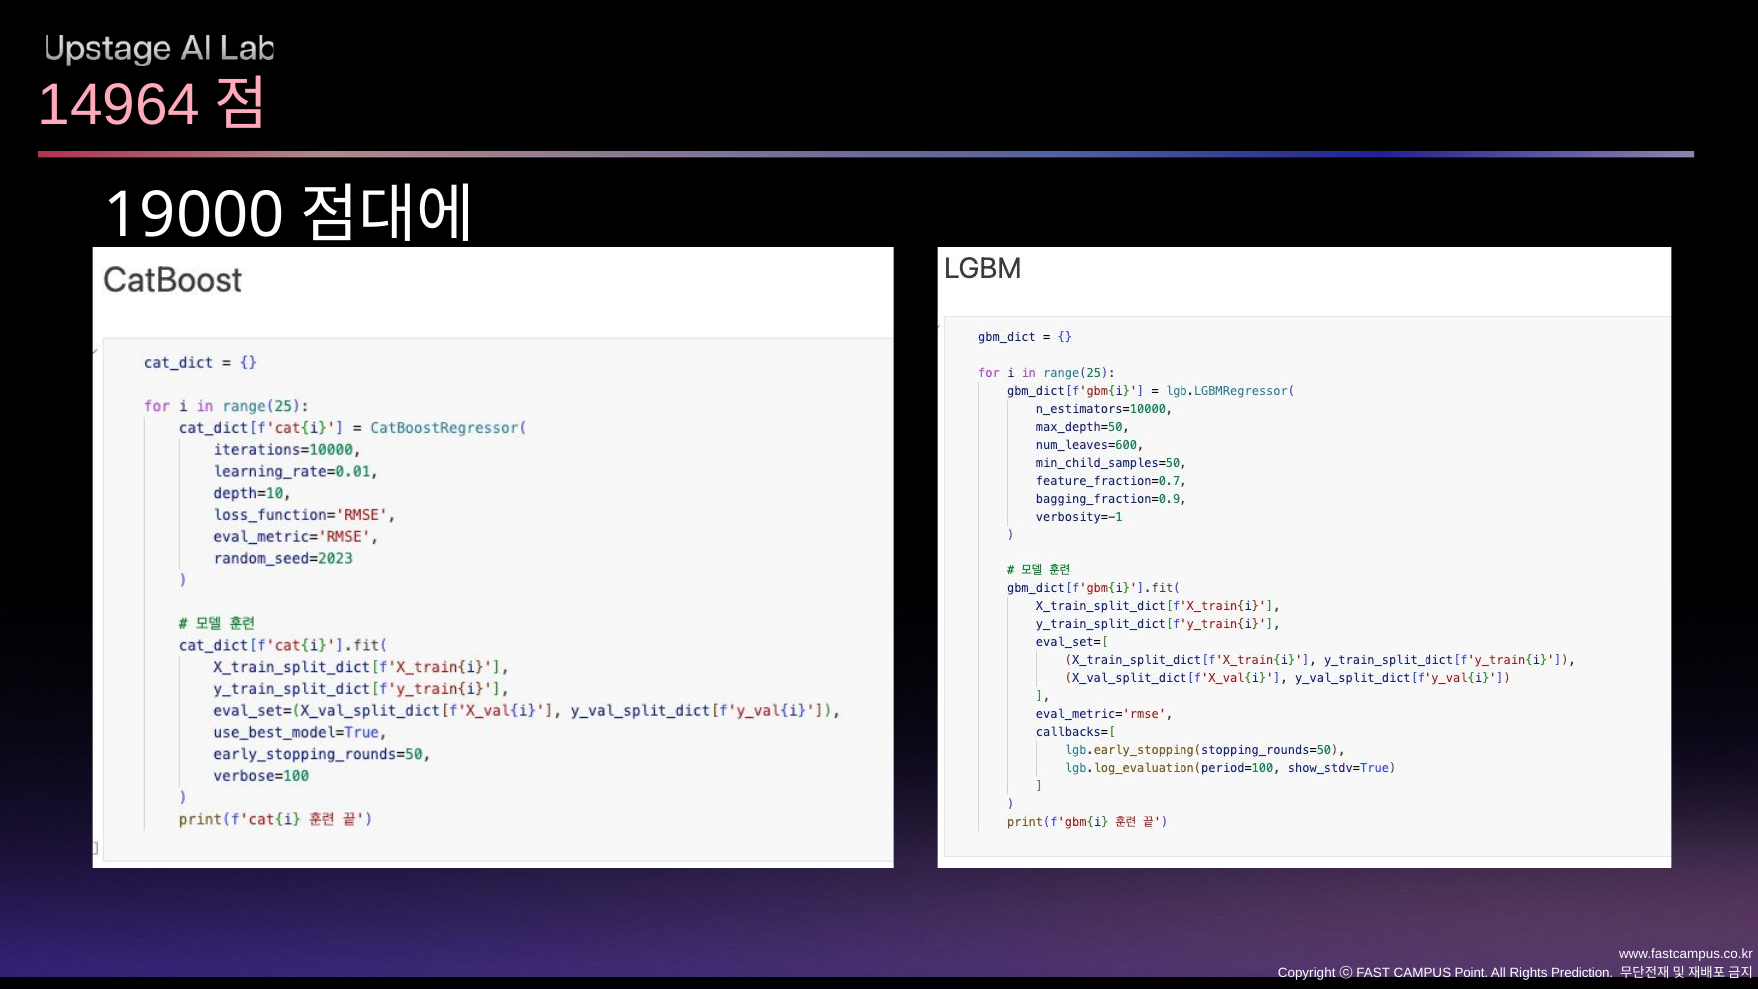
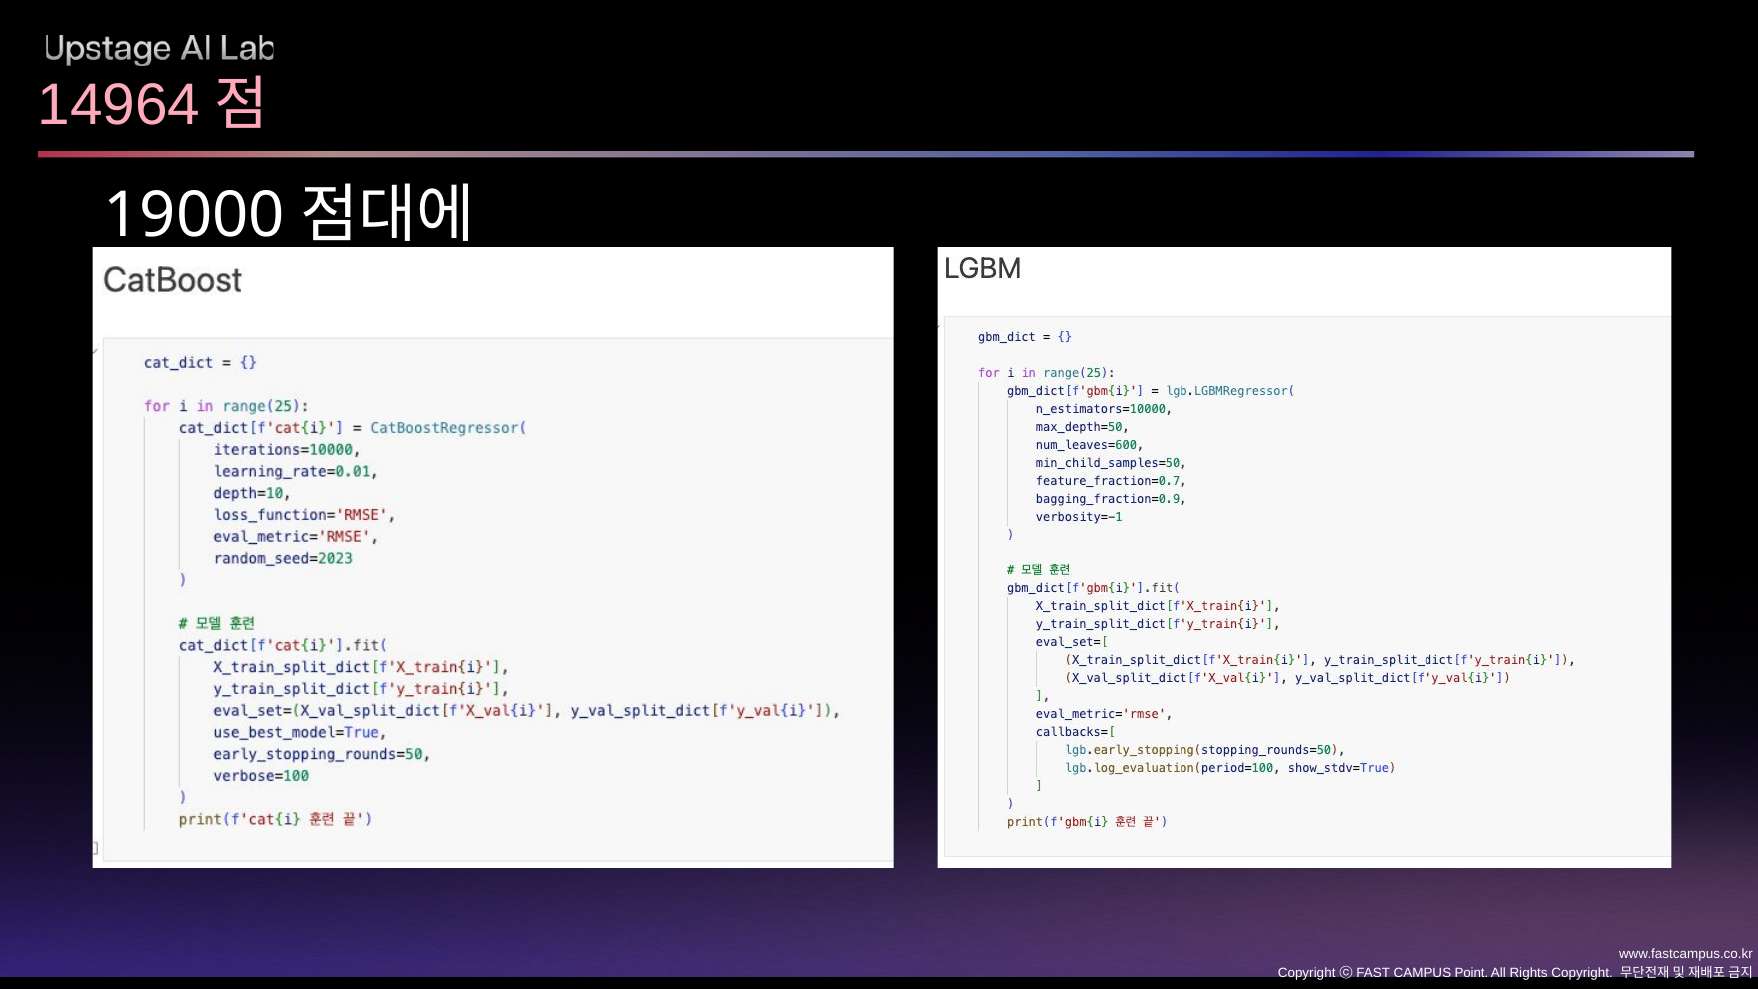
Rights Prediction: Prediction -> Copyright (1582, 973)
